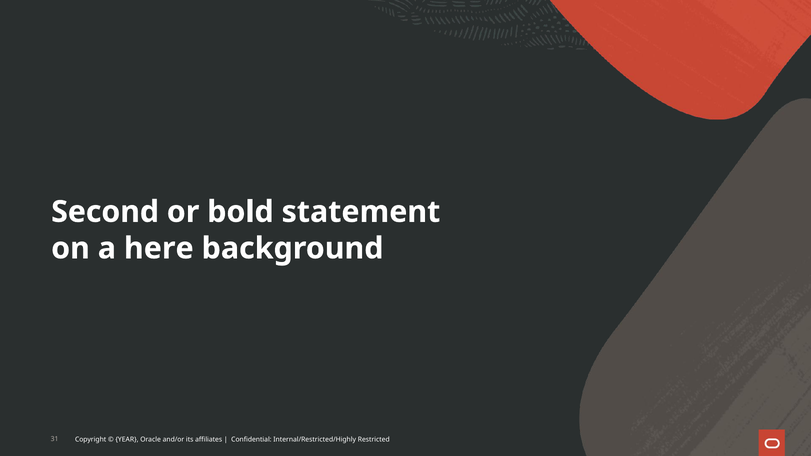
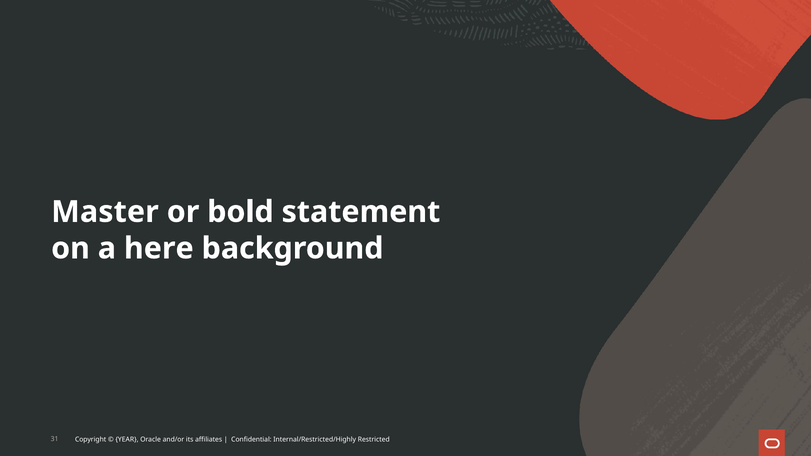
Second: Second -> Master (105, 212)
